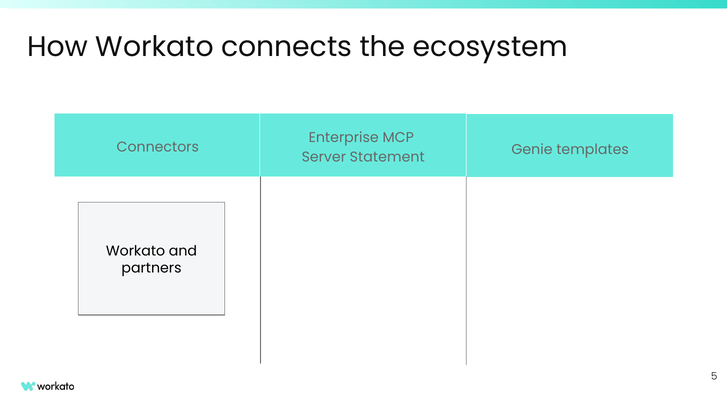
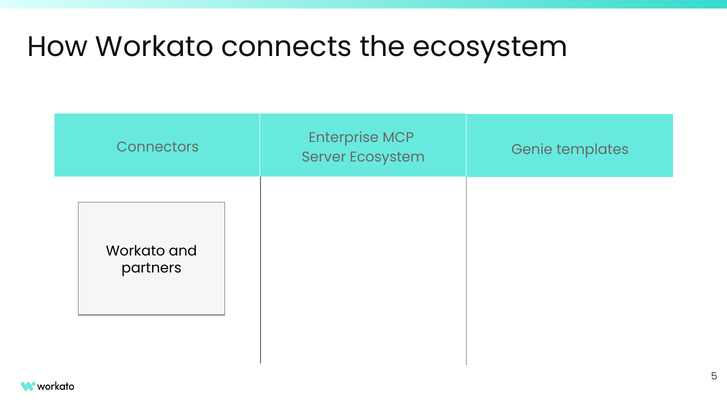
Server Statement: Statement -> Ecosystem (387, 157)
